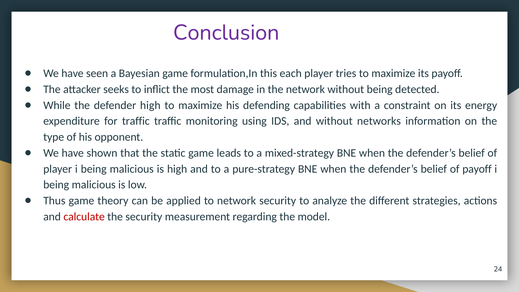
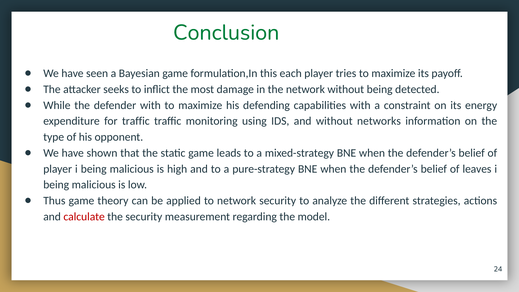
Conclusion colour: purple -> green (226, 33)
defender high: high -> with (150, 105)
of payoff: payoff -> leaves (477, 169)
